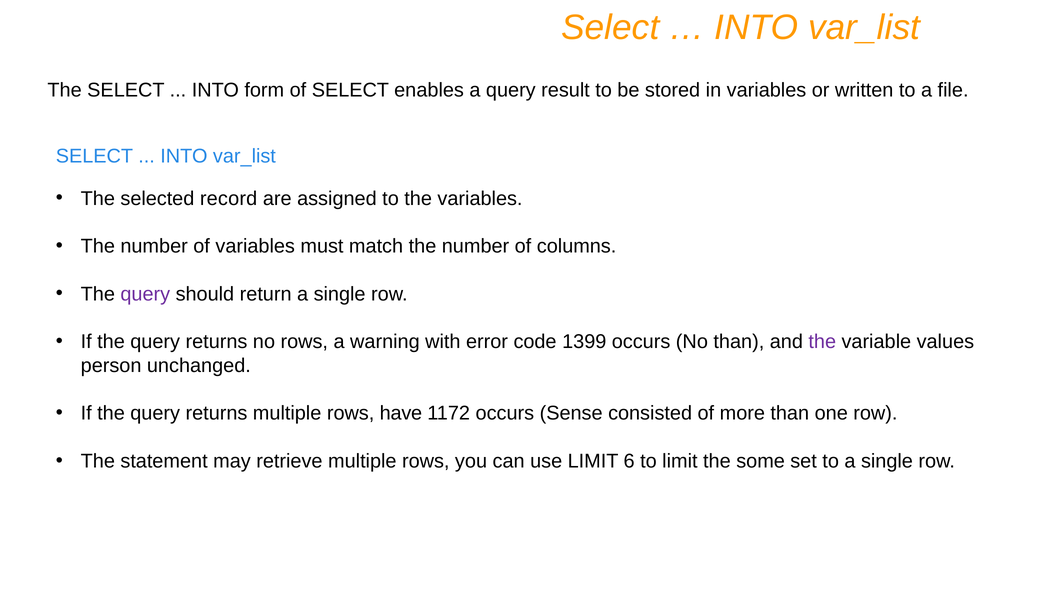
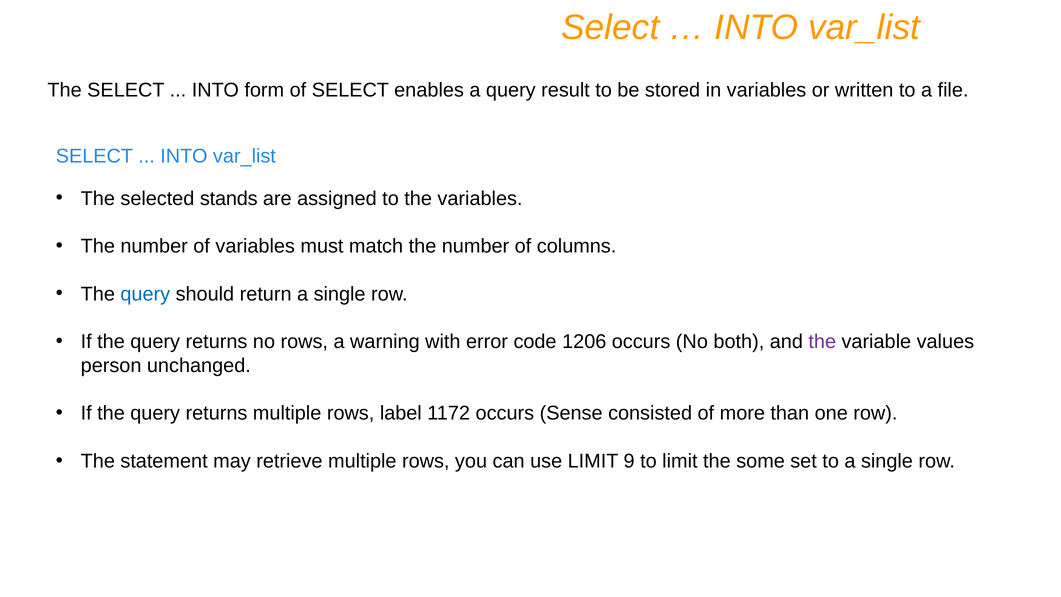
record: record -> stands (229, 198)
query colour: purple -> blue (145, 294)
1399: 1399 -> 1206 (584, 342)
No than: than -> both (739, 342)
have: have -> label (401, 413)
6: 6 -> 9 (629, 461)
